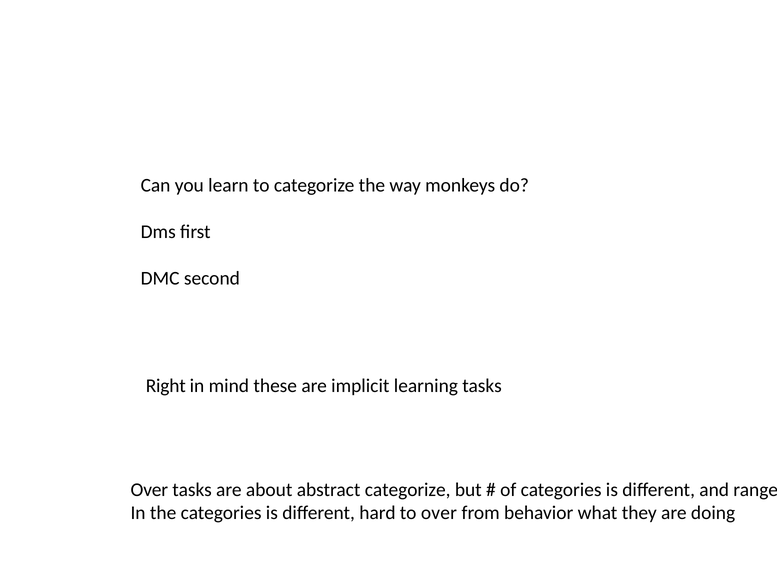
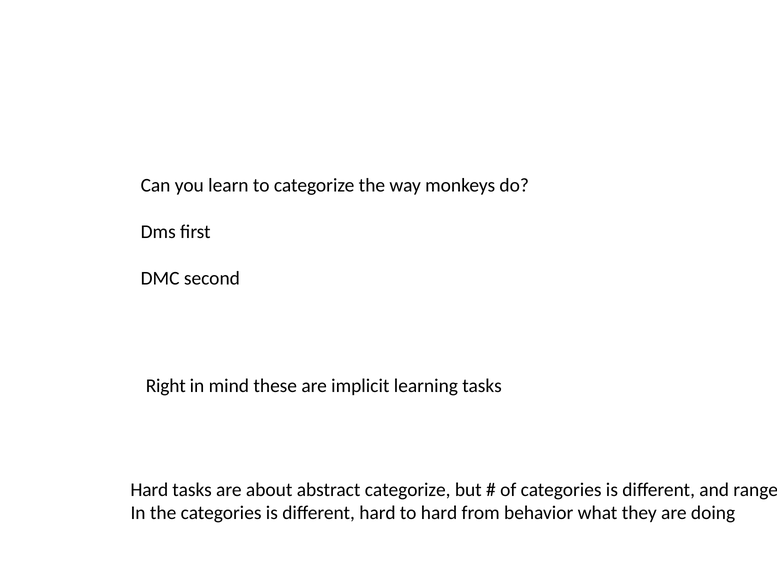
Over: Over -> Hard (149, 489)
to over: over -> hard (439, 513)
